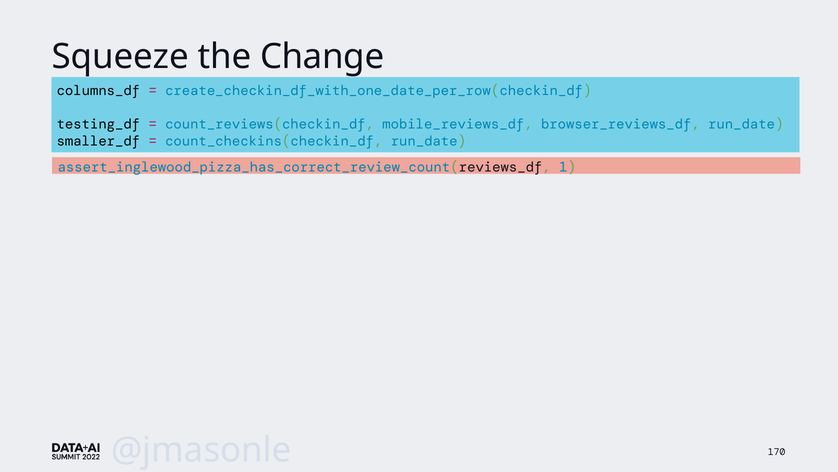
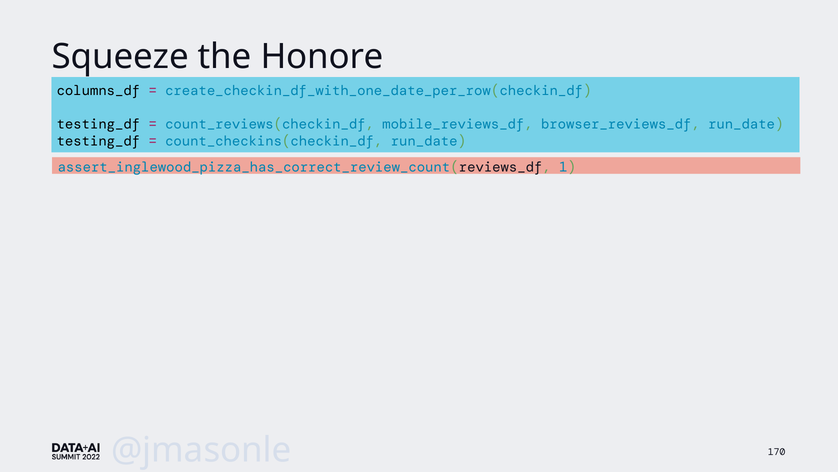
Change: Change -> Honore (322, 57)
smaller_df: smaller_df -> testing_df (98, 141)
